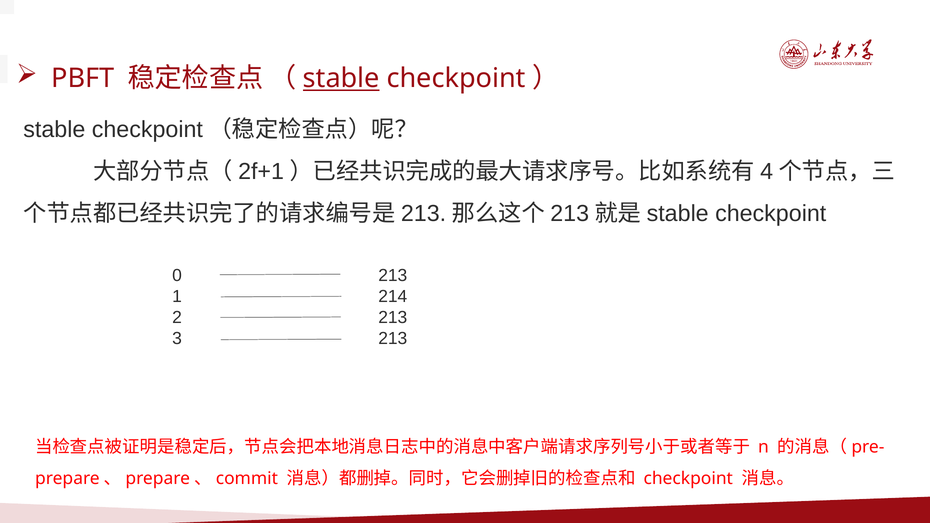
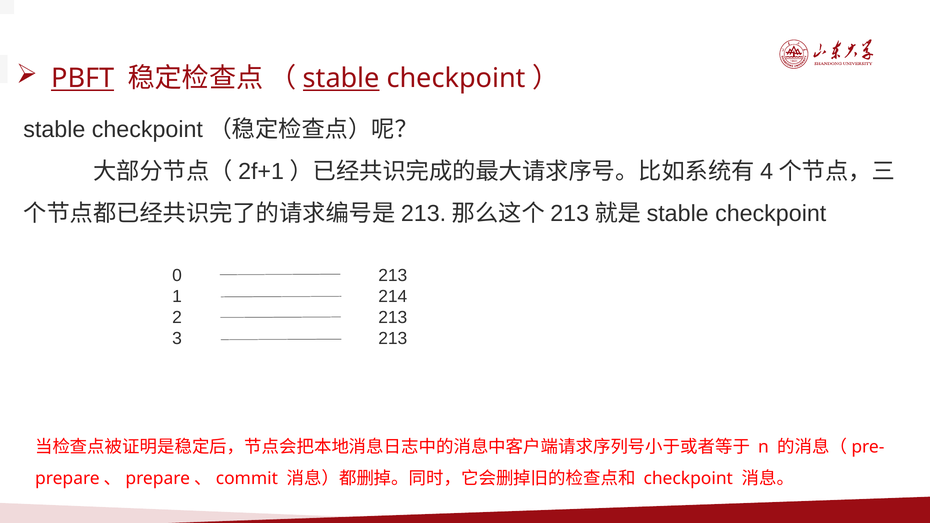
PBFT underline: none -> present (83, 79)
